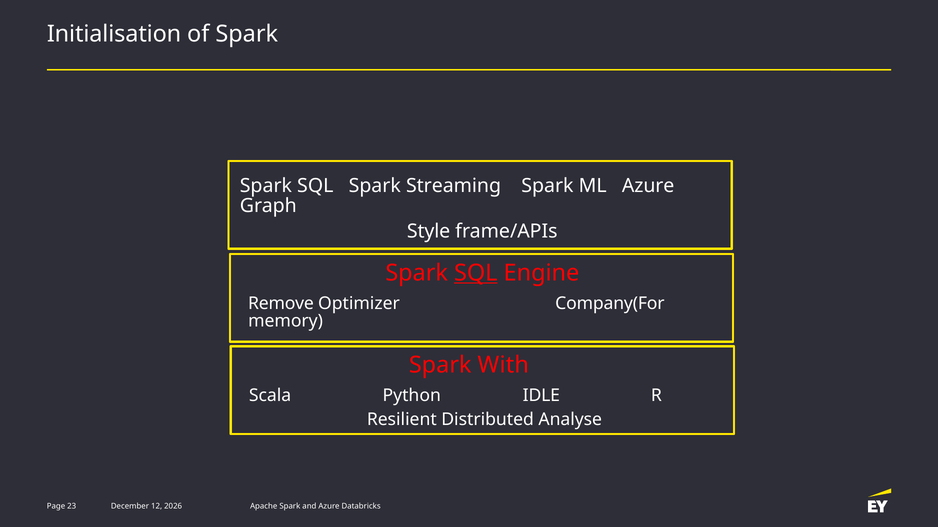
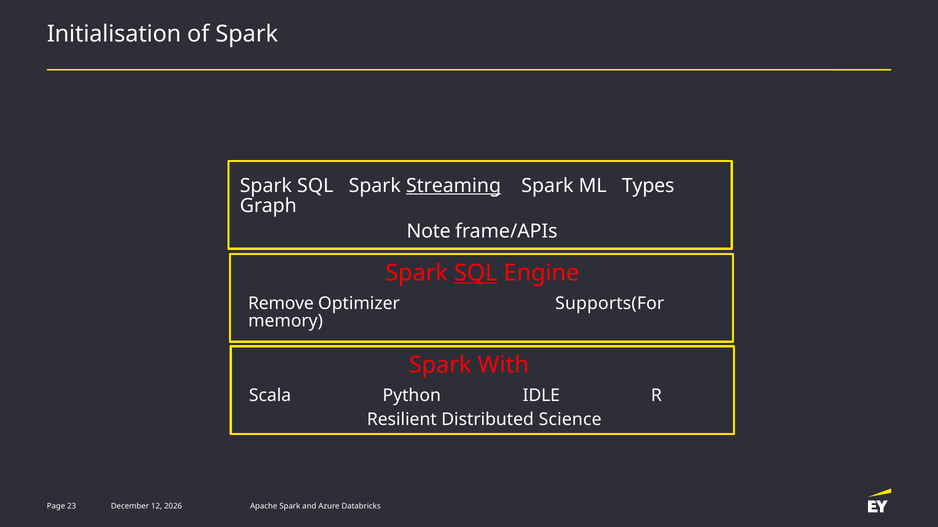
Streaming underline: none -> present (454, 186)
ML Azure: Azure -> Types (648, 186)
Style: Style -> Note (429, 232)
Company(For: Company(For -> Supports(For (610, 303)
Analyse: Analyse -> Science (570, 420)
